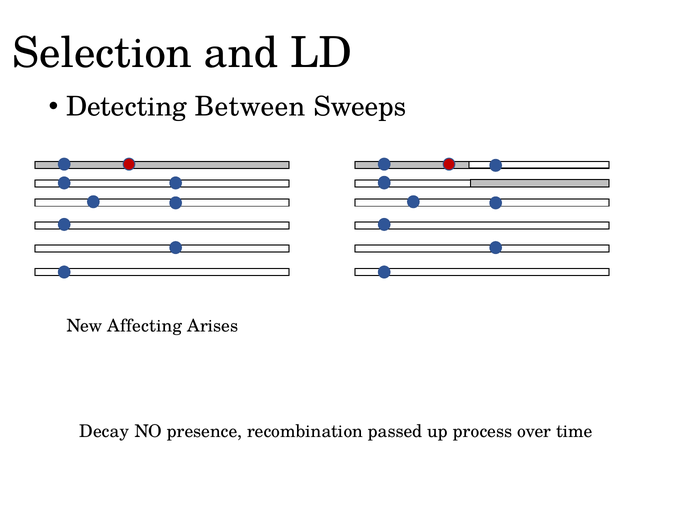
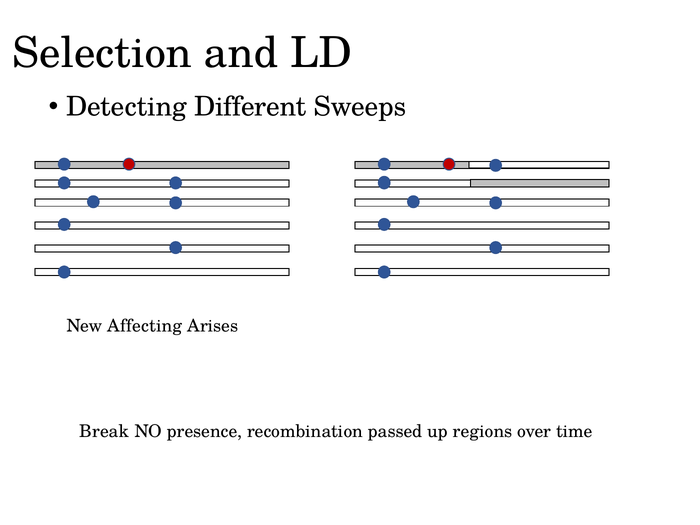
Between: Between -> Different (250, 107)
Decay: Decay -> Break (104, 431)
process: process -> regions (483, 431)
